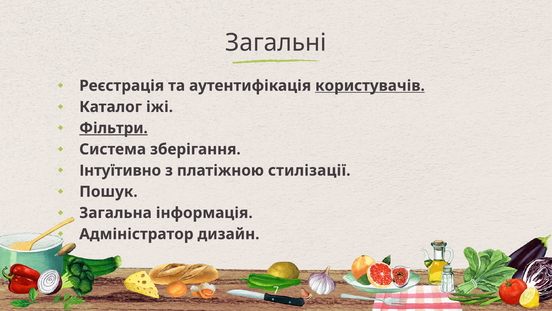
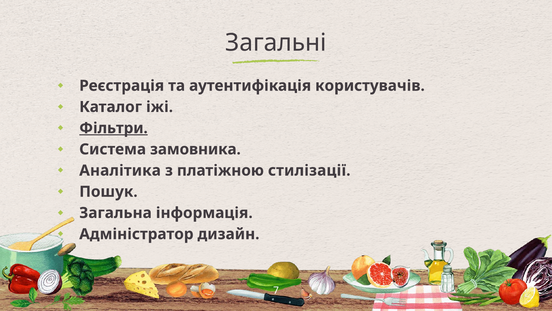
користувачів underline: present -> none (370, 86)
зберігання: зберігання -> замовника (195, 149)
Інтуїтивно: Інтуїтивно -> Аналітика (120, 170)
